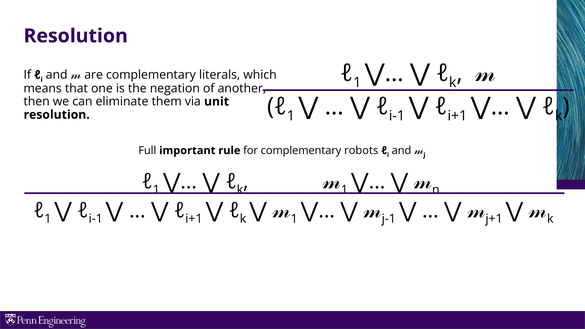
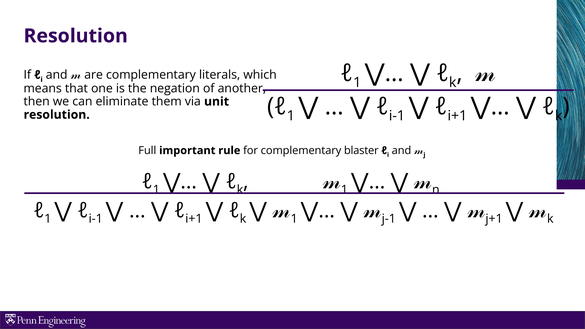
robots: robots -> blaster (361, 151)
